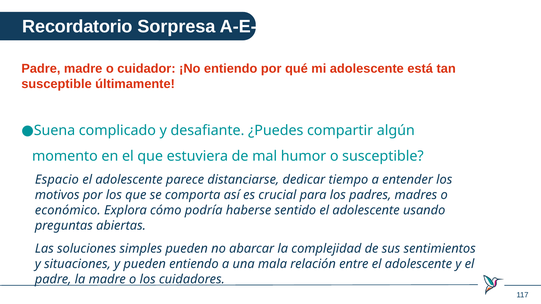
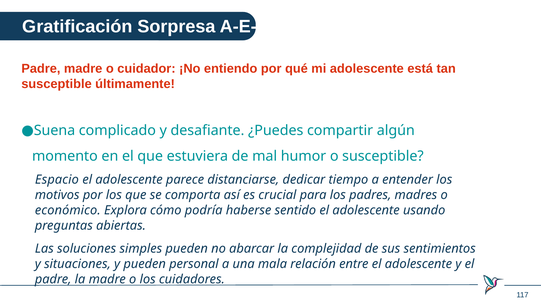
Recordatorio: Recordatorio -> Gratificación (77, 26)
pueden entiendo: entiendo -> personal (194, 264)
